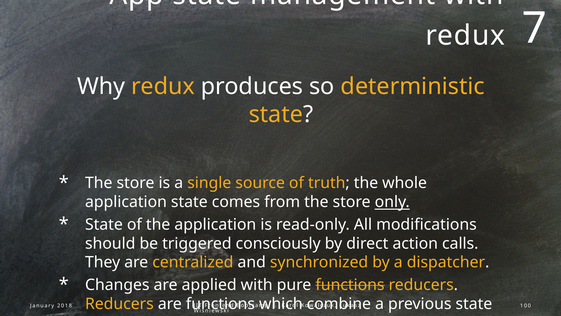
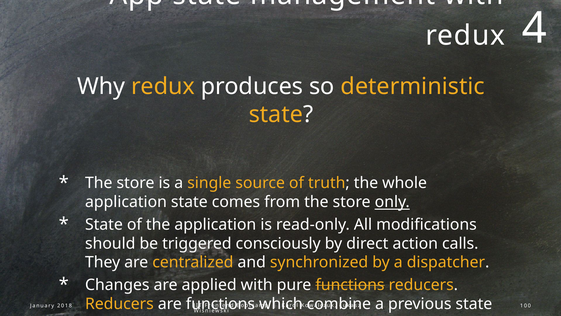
7: 7 -> 4 (534, 28)
